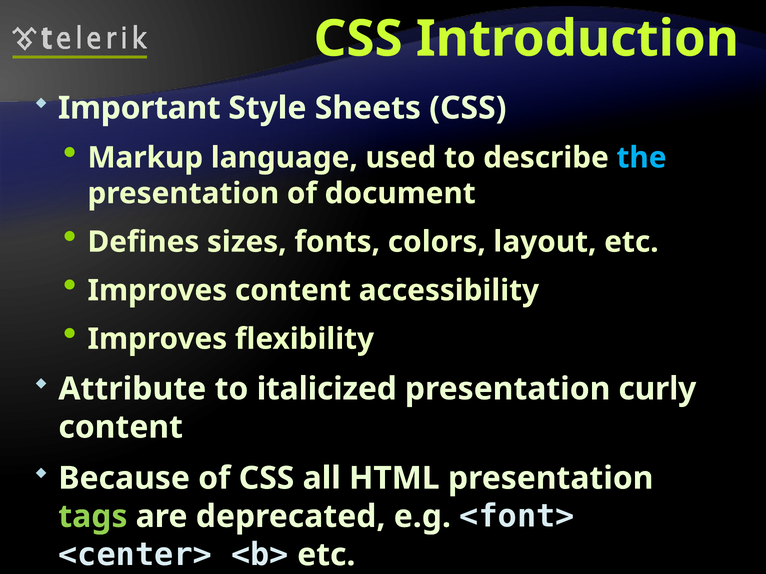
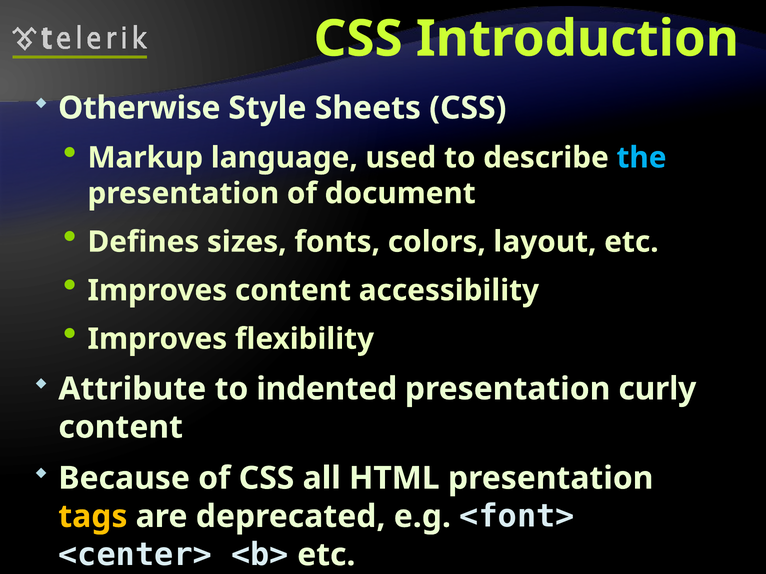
Important: Important -> Otherwise (139, 108)
italicized: italicized -> indented (327, 389)
tags colour: light green -> yellow (93, 517)
